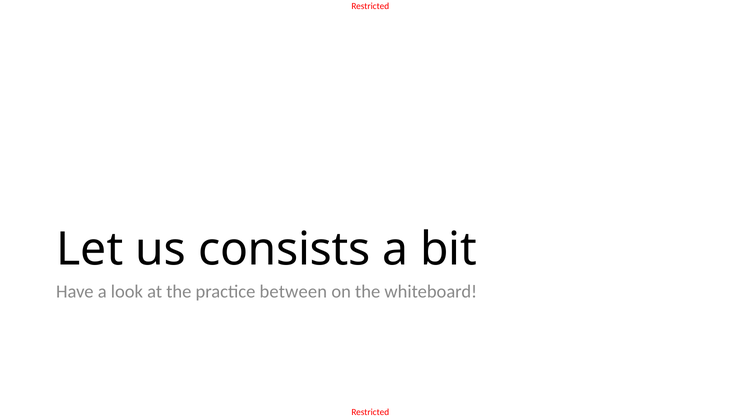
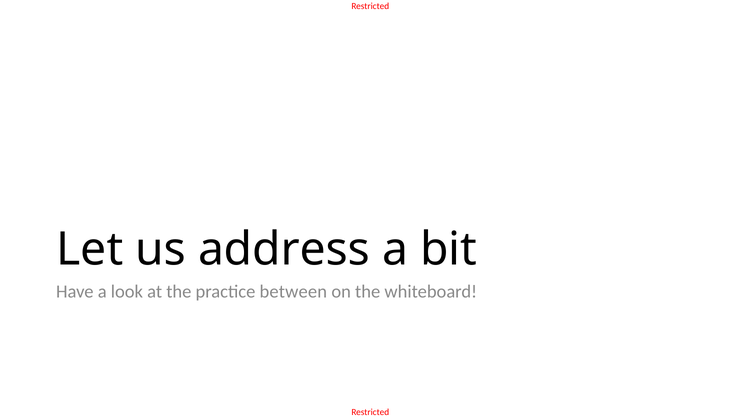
consists: consists -> address (284, 249)
